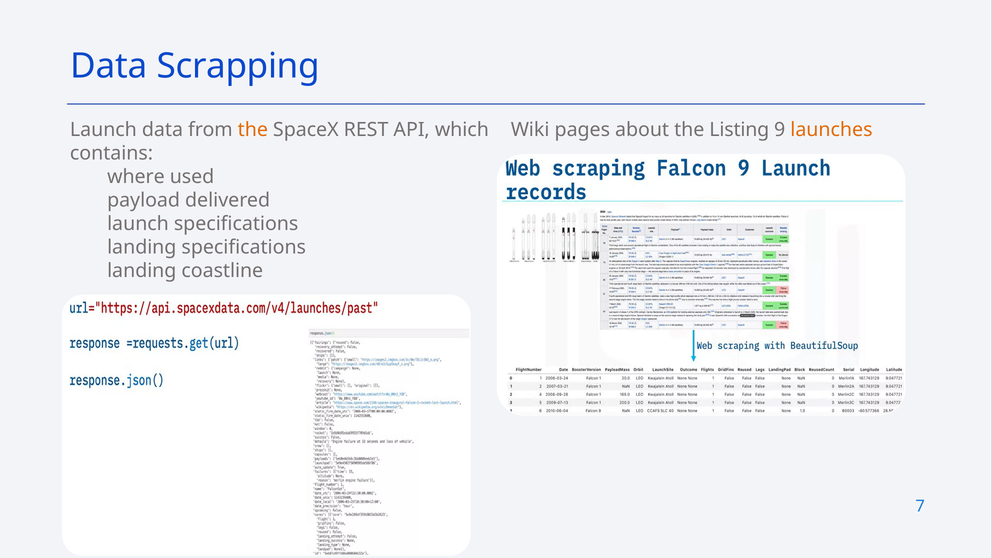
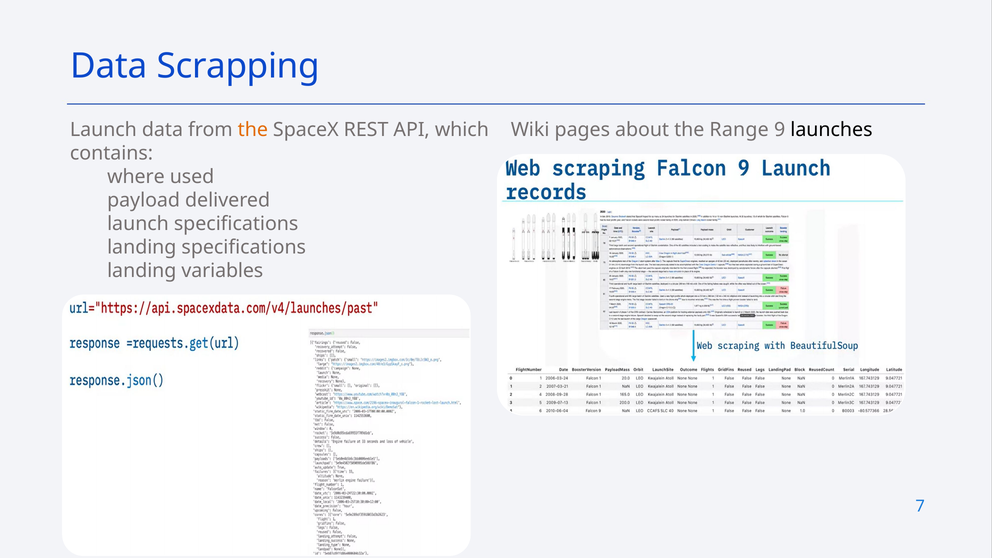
Listing: Listing -> Range (739, 130)
launches colour: orange -> black (831, 130)
coastline: coastline -> variables (222, 271)
